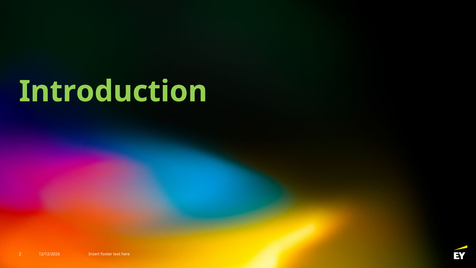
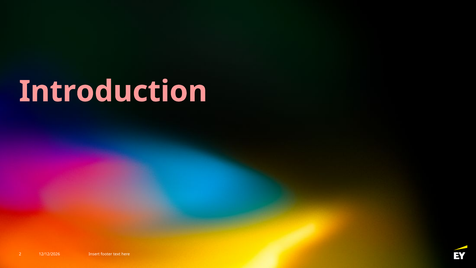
Introduction colour: light green -> pink (113, 91)
